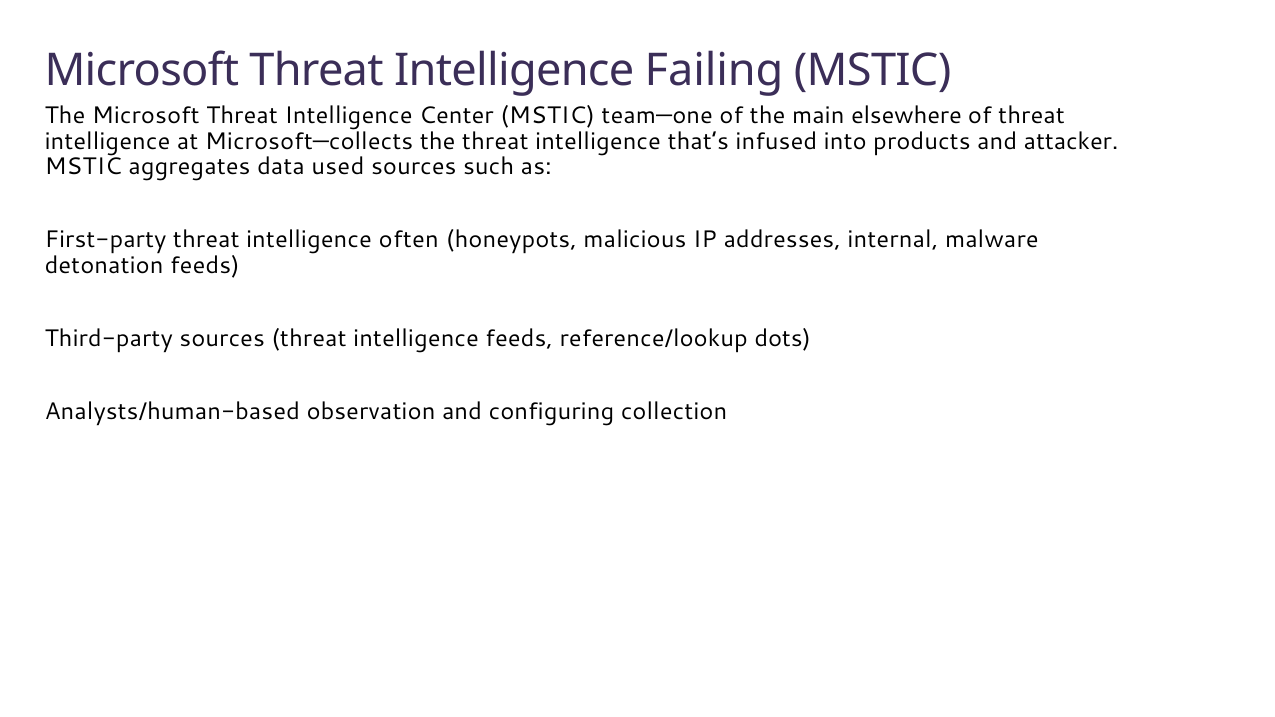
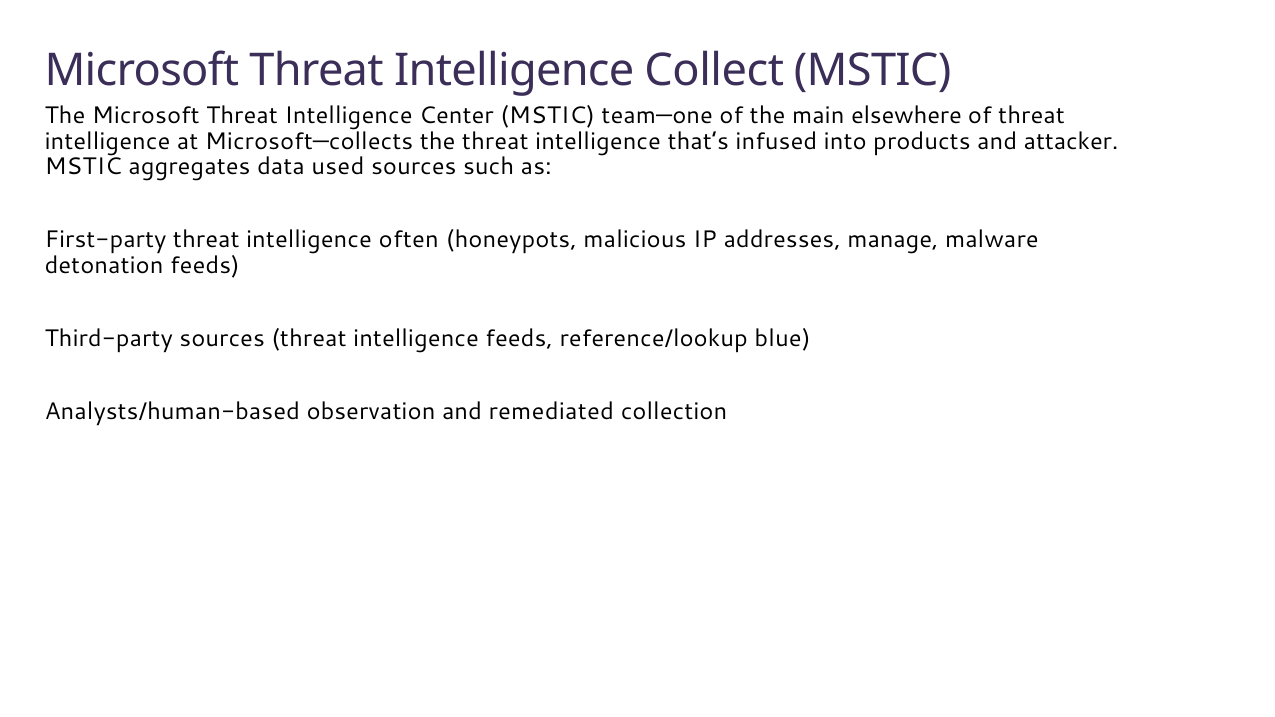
Failing: Failing -> Collect (714, 71)
internal: internal -> manage (893, 240)
dots: dots -> blue (783, 339)
configuring: configuring -> remediated (551, 411)
